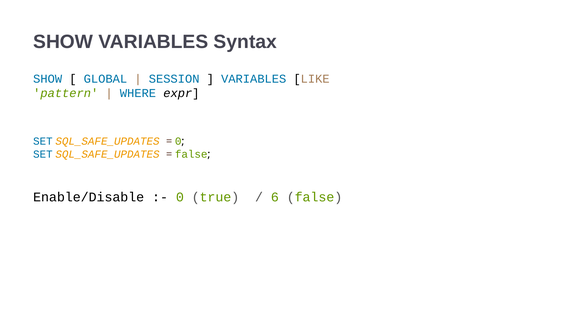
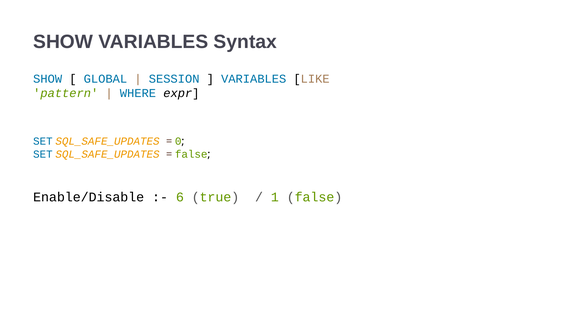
0: 0 -> 6 (180, 197)
6: 6 -> 1 (275, 197)
